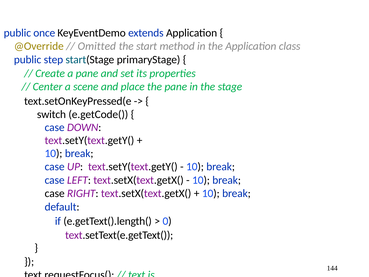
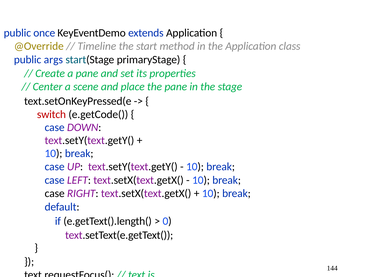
Omitted: Omitted -> Timeline (97, 46)
step: step -> args (53, 60)
switch colour: black -> red (51, 114)
